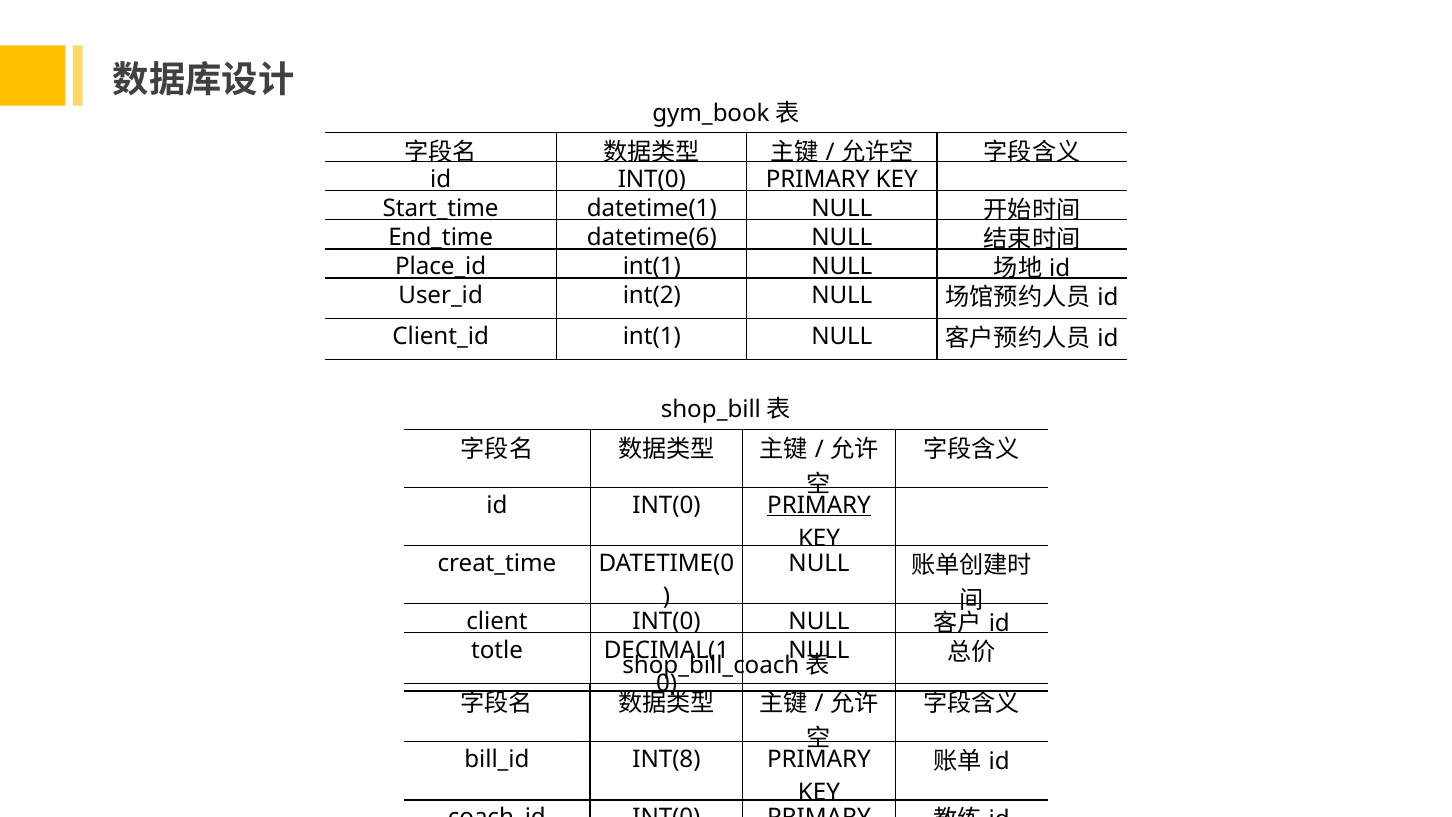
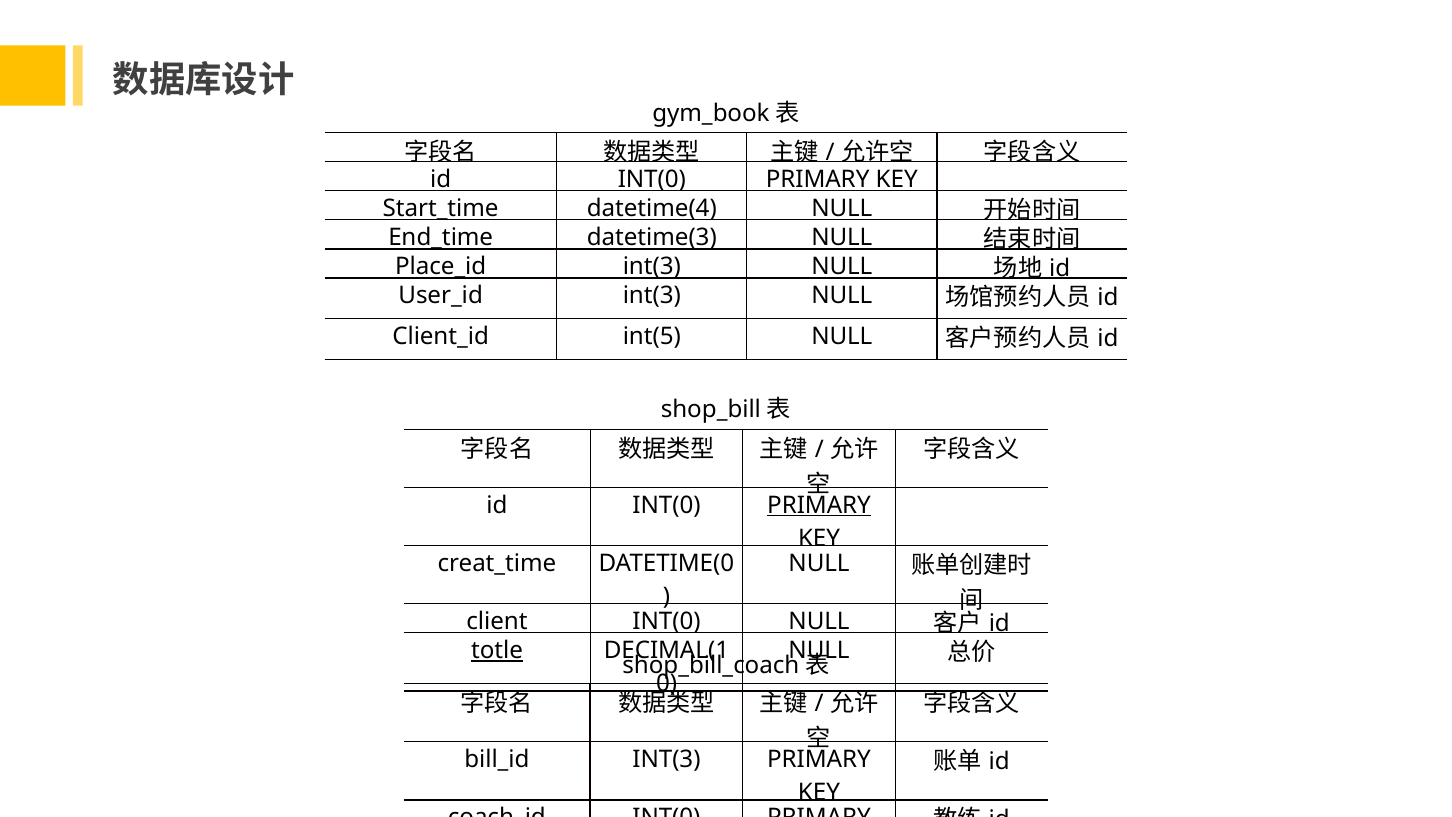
datetime(1: datetime(1 -> datetime(4 (652, 208)
datetime(6: datetime(6 -> datetime(3 (652, 238)
int(1: int(1 -> int(3 (652, 267)
int(2: int(2 -> int(3 (652, 296)
int(1: int(1 -> int(5 (652, 336)
totle underline: none -> present (497, 650)
INT(8: INT(8 -> INT(3 (666, 759)
